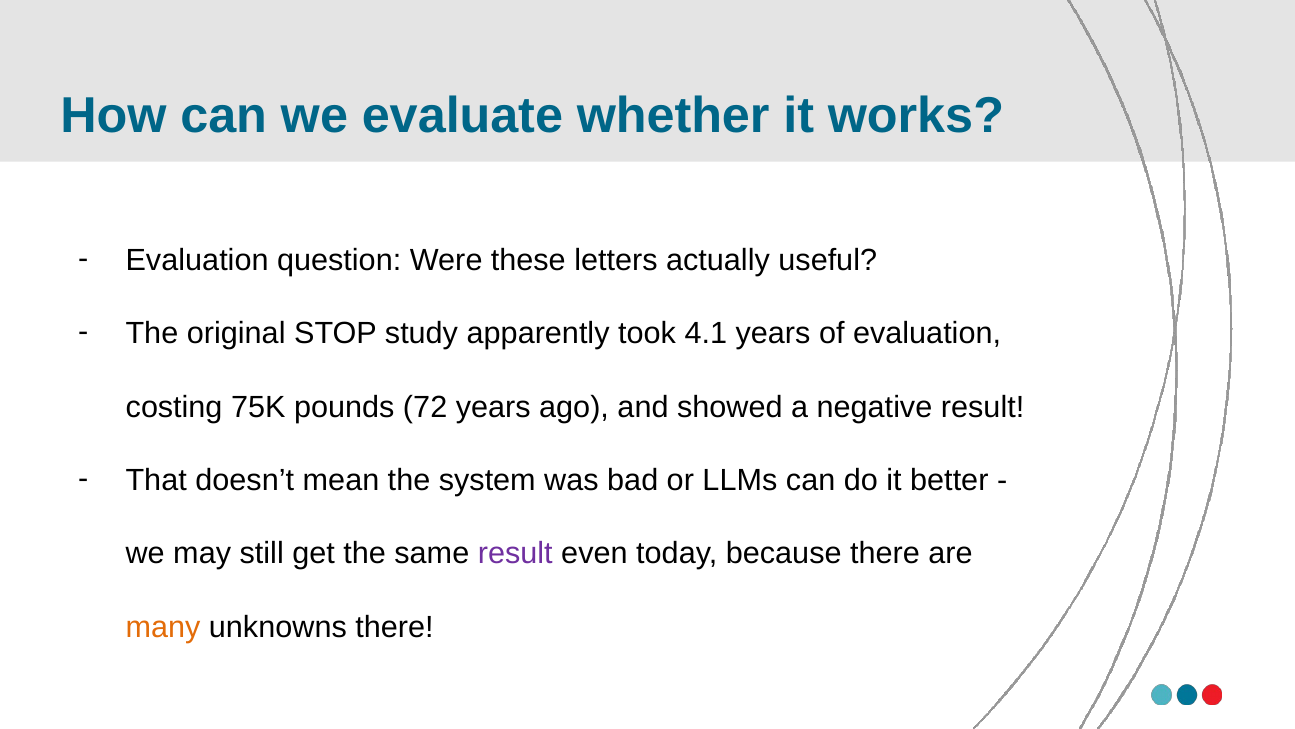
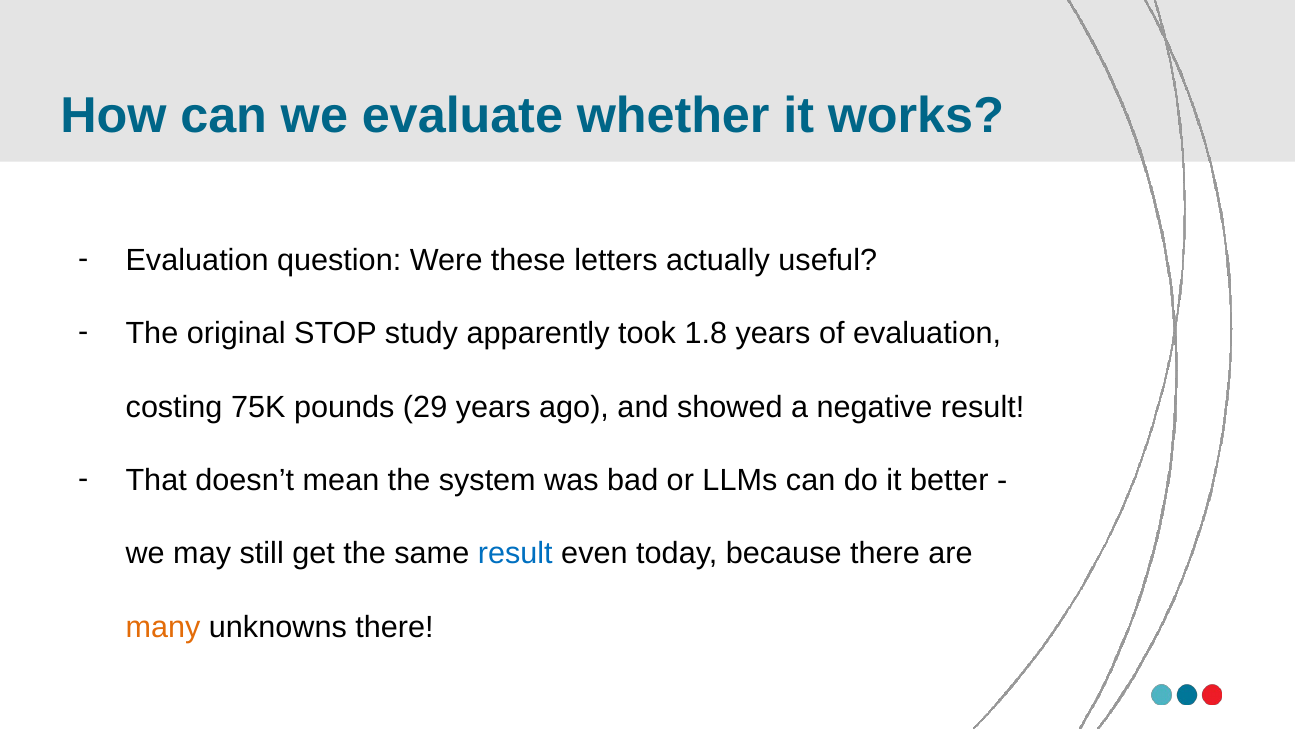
4.1: 4.1 -> 1.8 (706, 333)
72: 72 -> 29 (425, 407)
result colour: purple -> blue (515, 553)
